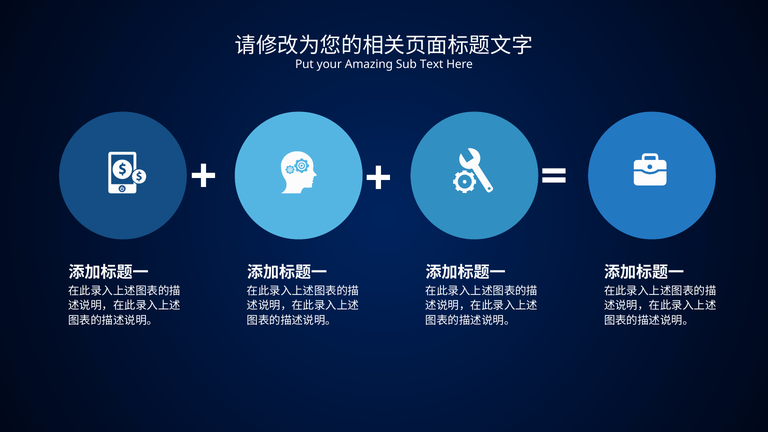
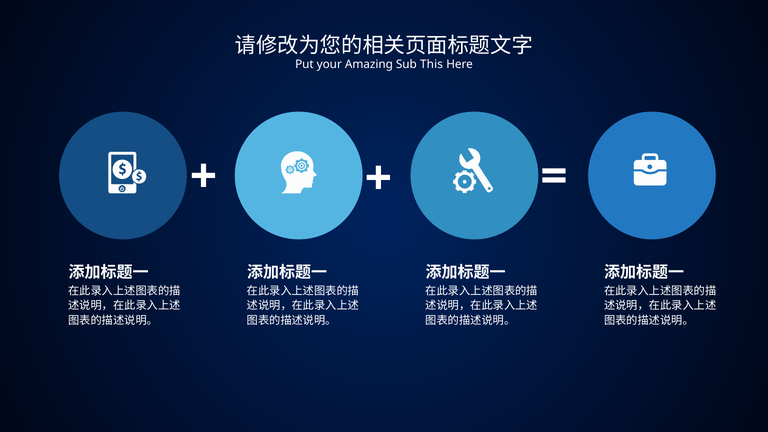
Text: Text -> This (432, 64)
